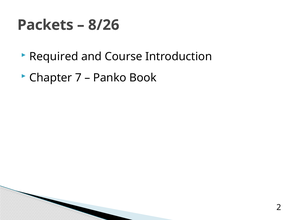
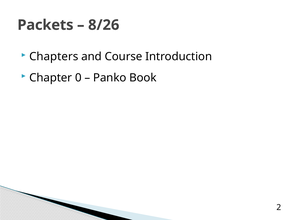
Required: Required -> Chapters (54, 57)
7: 7 -> 0 (78, 78)
